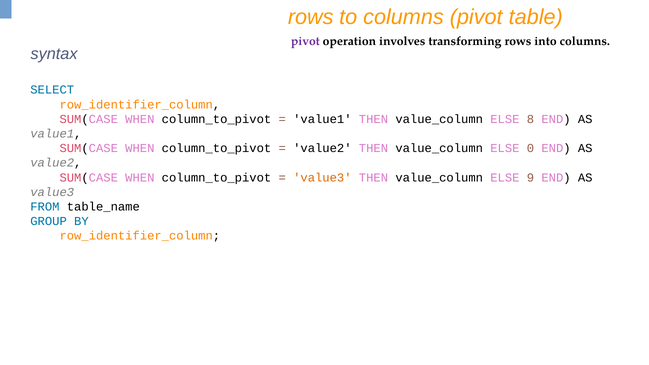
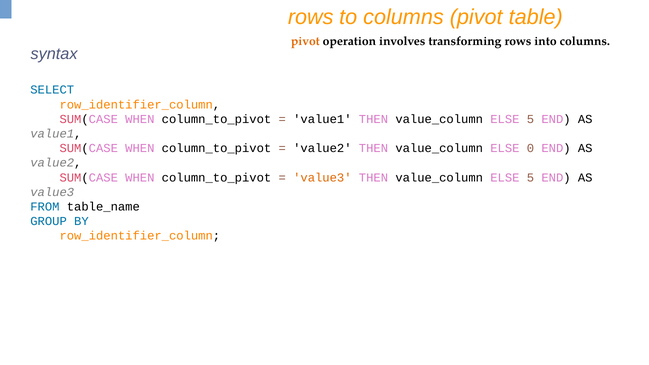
pivot colour: purple -> orange (305, 41)
8: 8 -> 5 (530, 119)
9: 9 -> 5 (530, 178)
